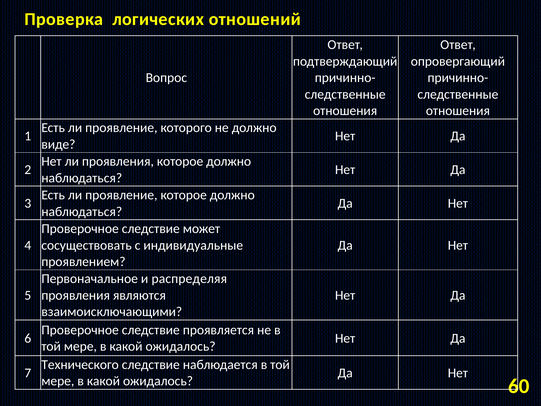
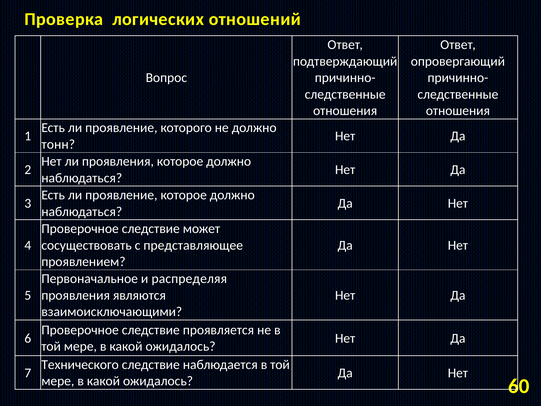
виде: виде -> тонн (58, 144)
индивидуальные: индивидуальные -> представляющее (193, 245)
